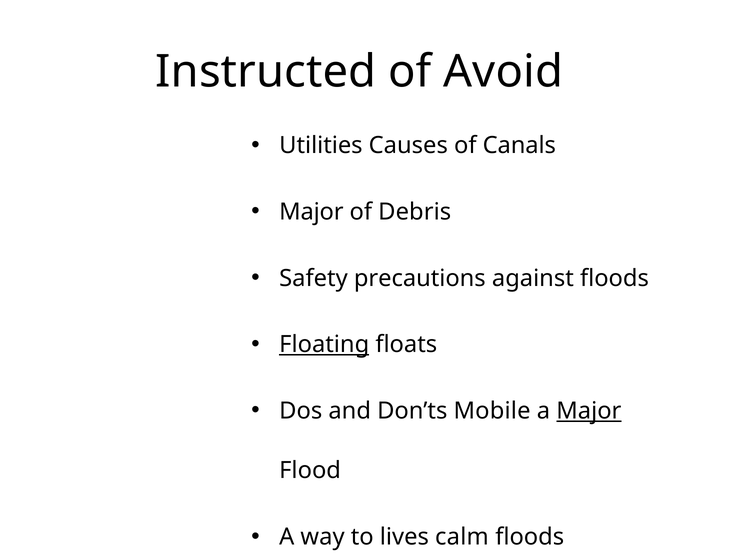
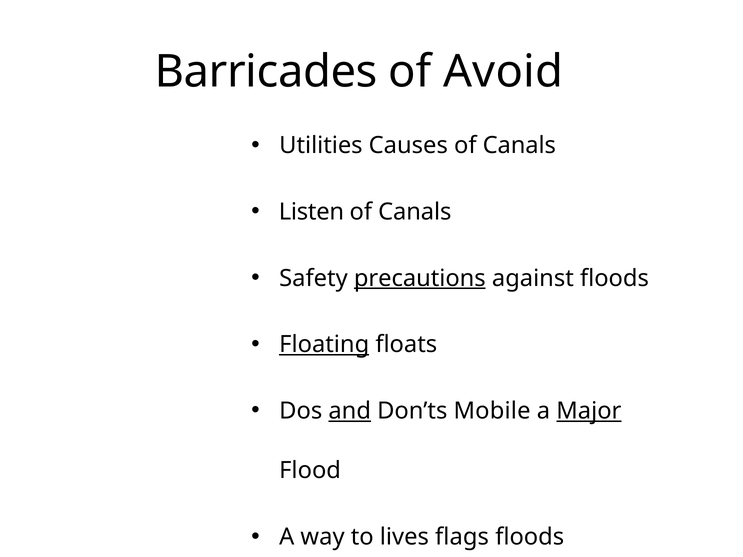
Instructed: Instructed -> Barricades (266, 72)
Major: Major -> Listen (311, 212)
Debris: Debris -> Canals (415, 212)
precautions underline: none -> present (420, 278)
and underline: none -> present (350, 411)
calm: calm -> flags (462, 537)
